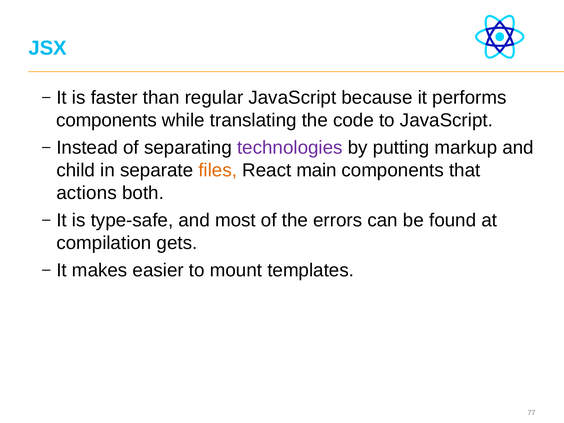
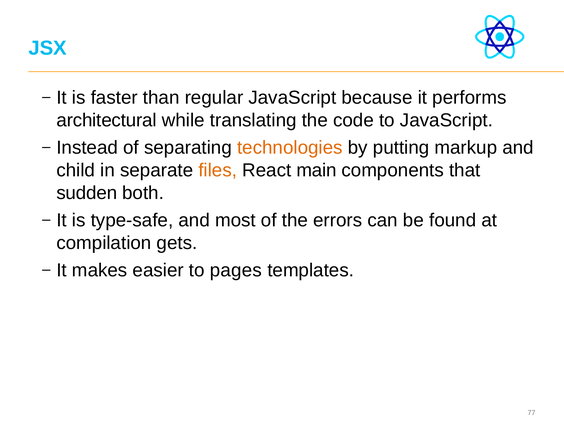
components: components -> architectural (107, 120)
technologies colour: purple -> orange (290, 148)
actions: actions -> sudden (87, 193)
mount: mount -> pages (236, 270)
